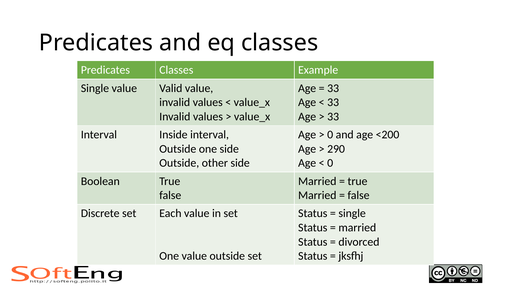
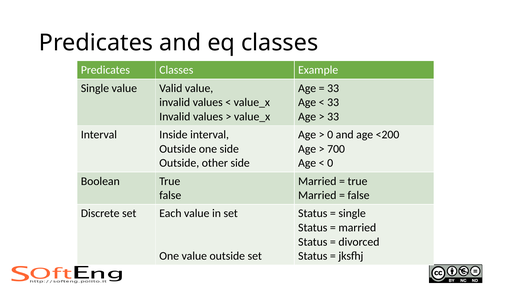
290: 290 -> 700 (336, 149)
